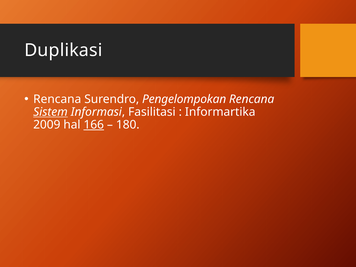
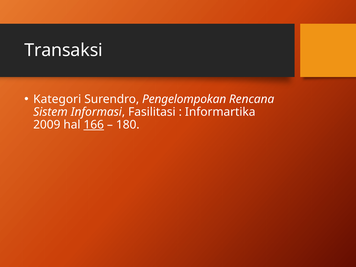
Duplikasi: Duplikasi -> Transaksi (64, 50)
Rencana: Rencana -> Kategori (57, 99)
Sistem underline: present -> none (50, 112)
